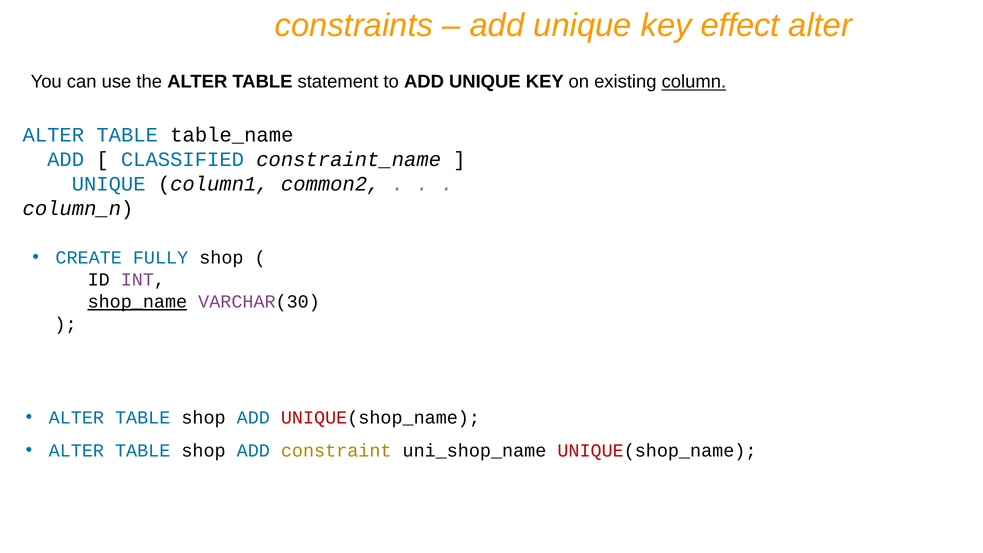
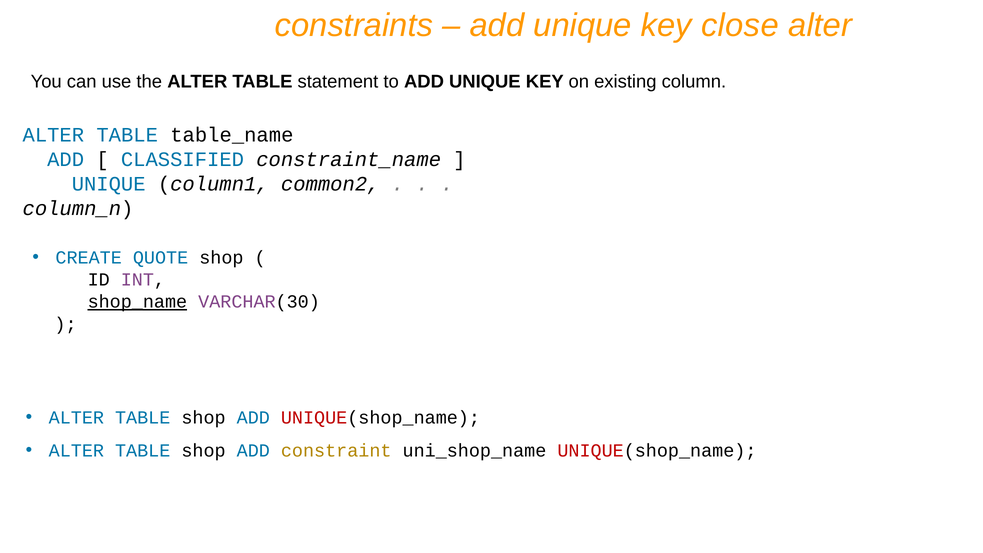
effect: effect -> close (740, 26)
column underline: present -> none (694, 82)
FULLY: FULLY -> QUOTE (161, 258)
